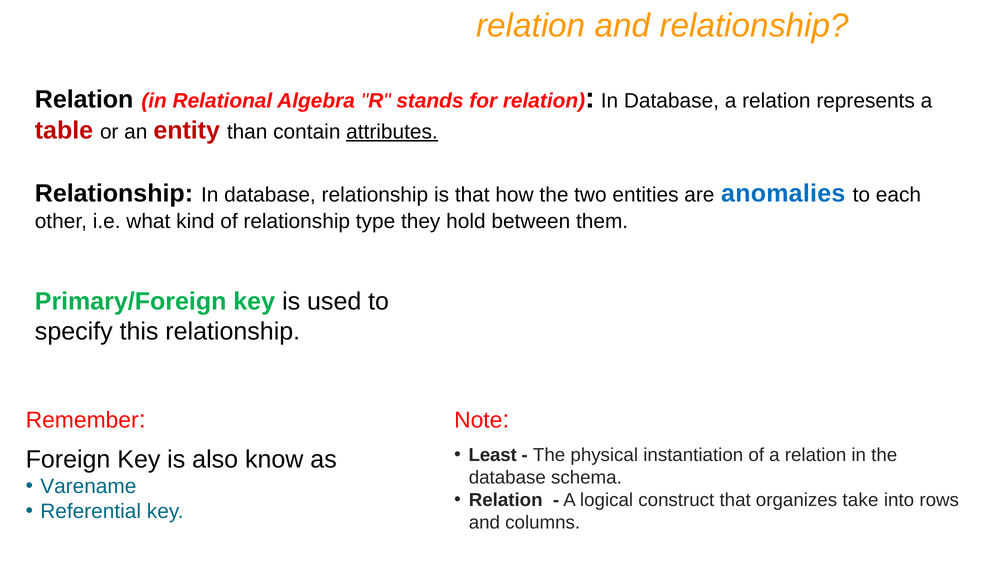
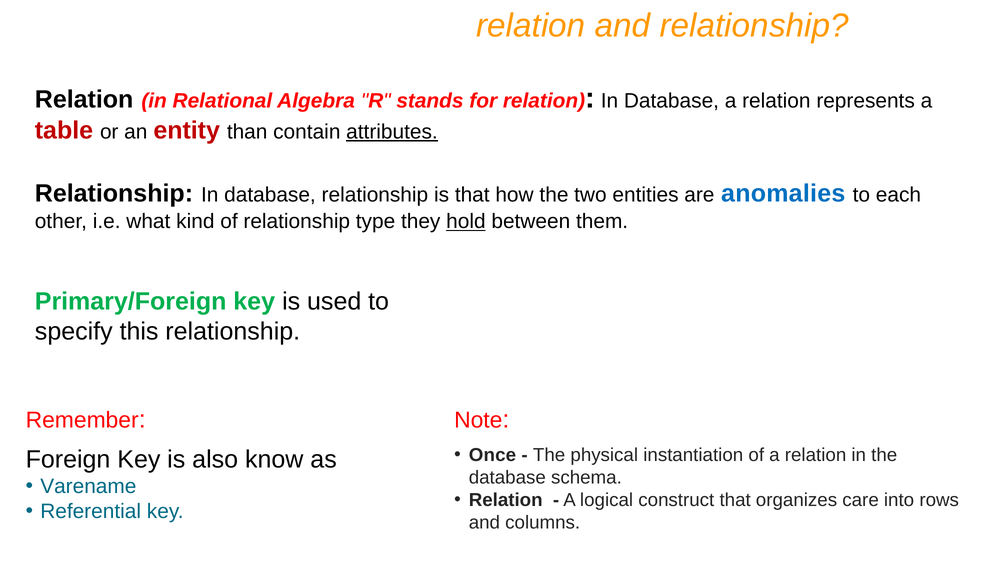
hold underline: none -> present (466, 222)
Least: Least -> Once (492, 456)
take: take -> care (861, 501)
